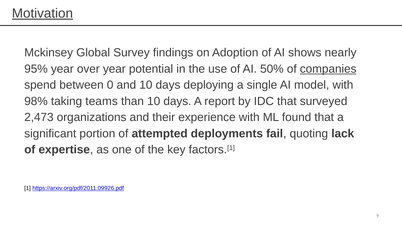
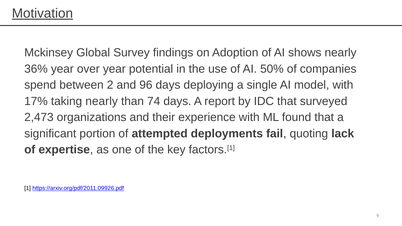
95%: 95% -> 36% (36, 69)
companies underline: present -> none (328, 69)
0: 0 -> 2 (110, 85)
and 10: 10 -> 96 (146, 85)
98%: 98% -> 17% (36, 101)
taking teams: teams -> nearly (102, 101)
than 10: 10 -> 74 (154, 101)
